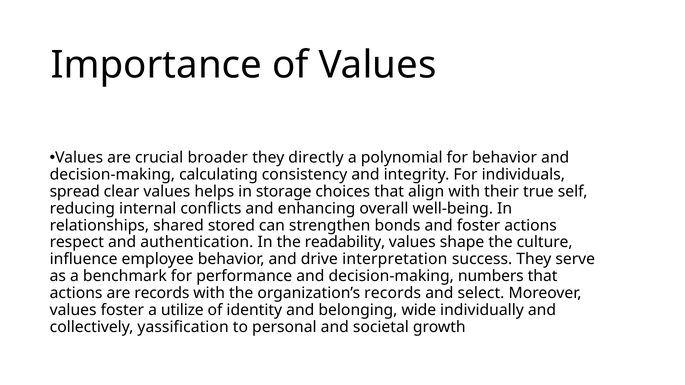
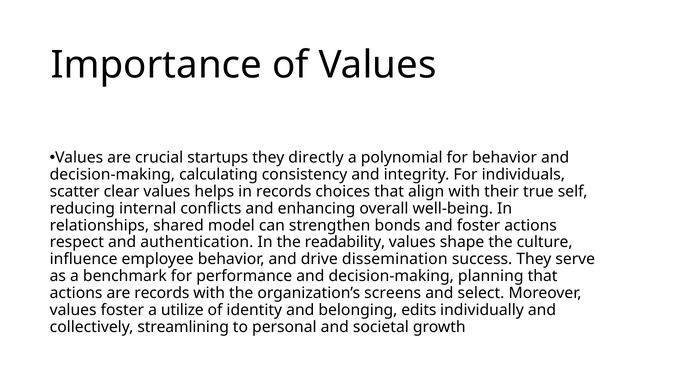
broader: broader -> startups (218, 158)
spread: spread -> scatter (75, 192)
in storage: storage -> records (284, 192)
stored: stored -> model (231, 226)
interpretation: interpretation -> dissemination (395, 259)
numbers: numbers -> planning (491, 276)
organization’s records: records -> screens (393, 293)
wide: wide -> edits (419, 310)
yassification: yassification -> streamlining (183, 327)
